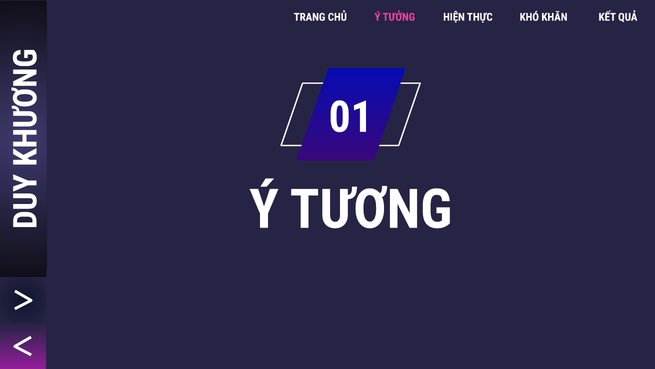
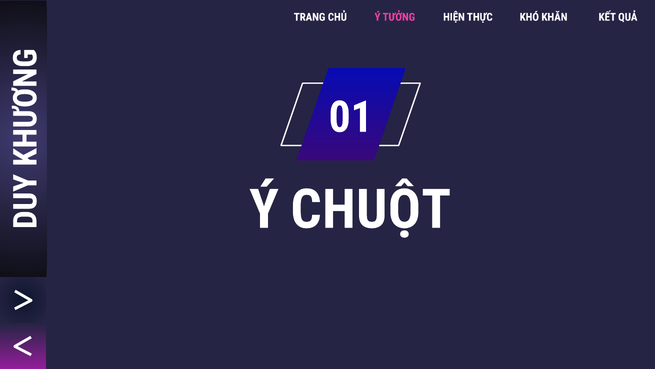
TƯƠNG: TƯƠNG -> CHUỘT (371, 209)
